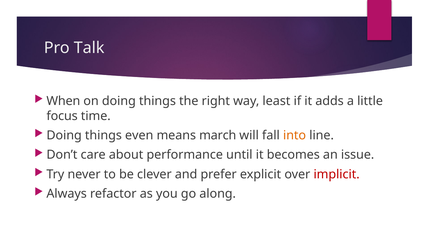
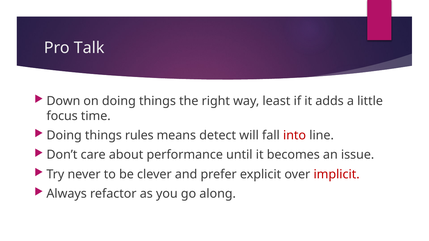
When: When -> Down (63, 101)
even: even -> rules (139, 136)
march: march -> detect (218, 136)
into colour: orange -> red (295, 136)
